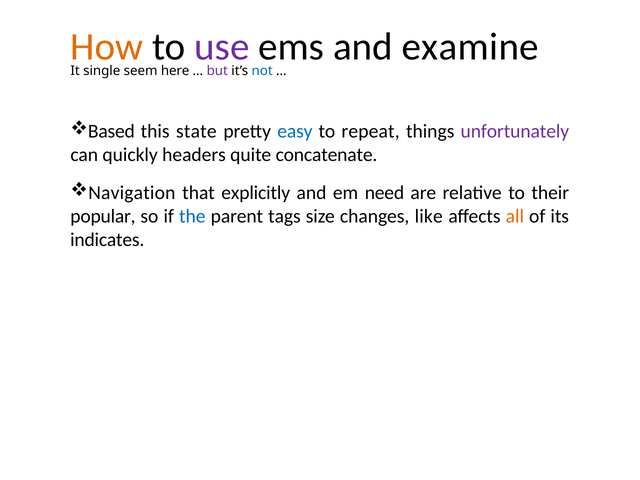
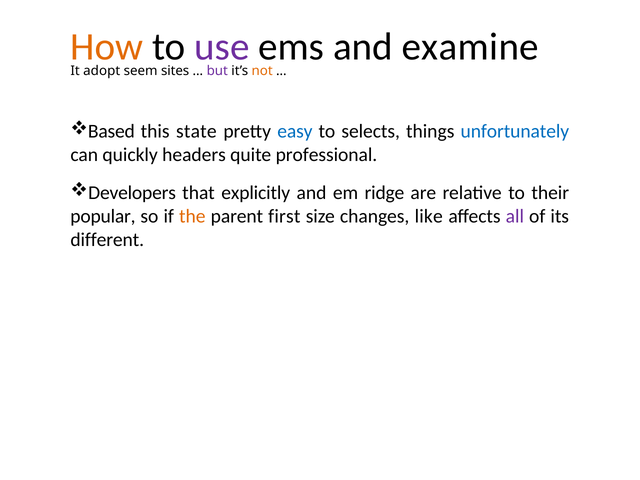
single: single -> adopt (102, 71)
here: here -> sites (175, 71)
not colour: blue -> orange (262, 71)
repeat: repeat -> selects (371, 132)
unfortunately colour: purple -> blue (515, 132)
concatenate: concatenate -> professional (326, 155)
Navigation: Navigation -> Developers (132, 193)
need: need -> ridge (384, 193)
the colour: blue -> orange (192, 216)
tags: tags -> first (284, 216)
all colour: orange -> purple (515, 216)
indicates: indicates -> different (107, 240)
